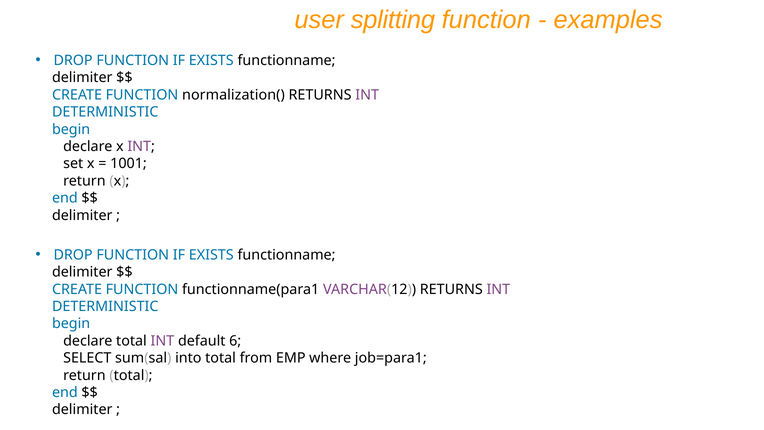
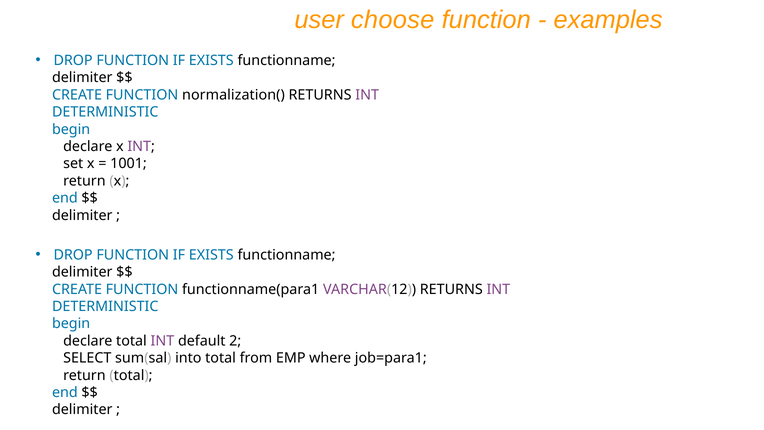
splitting: splitting -> choose (393, 20)
6: 6 -> 2 (235, 341)
